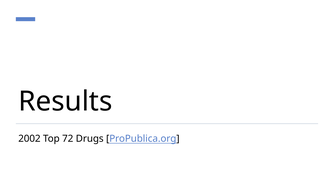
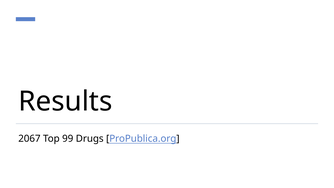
2002: 2002 -> 2067 (29, 139)
72: 72 -> 99 (68, 139)
